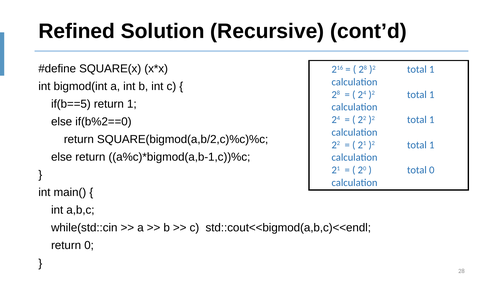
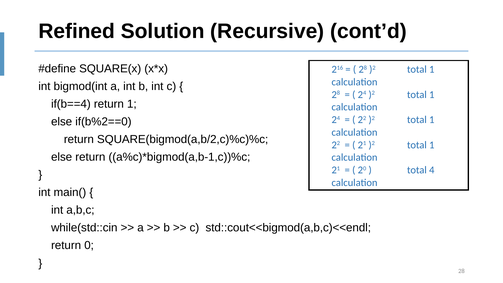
if(b==5: if(b==5 -> if(b==4 (71, 104)
total 0: 0 -> 4 (432, 170)
